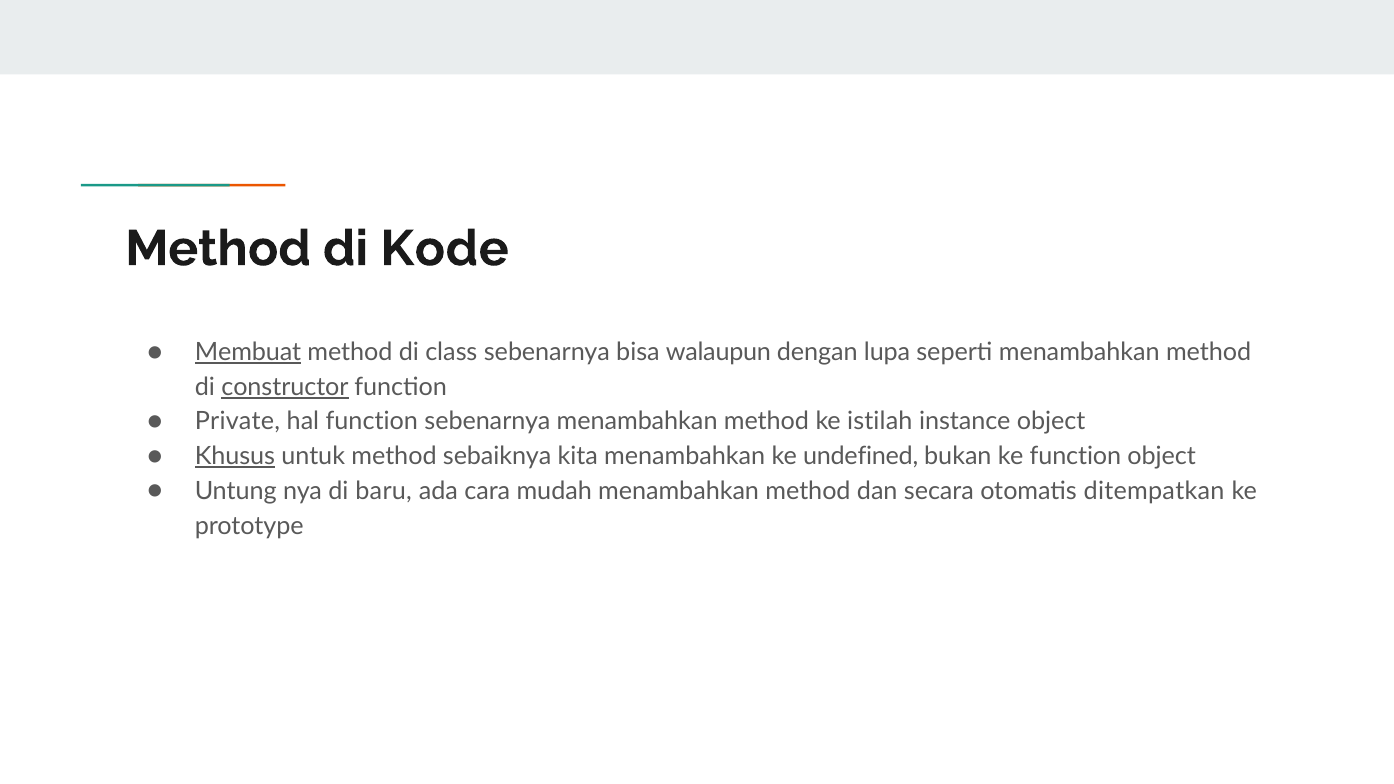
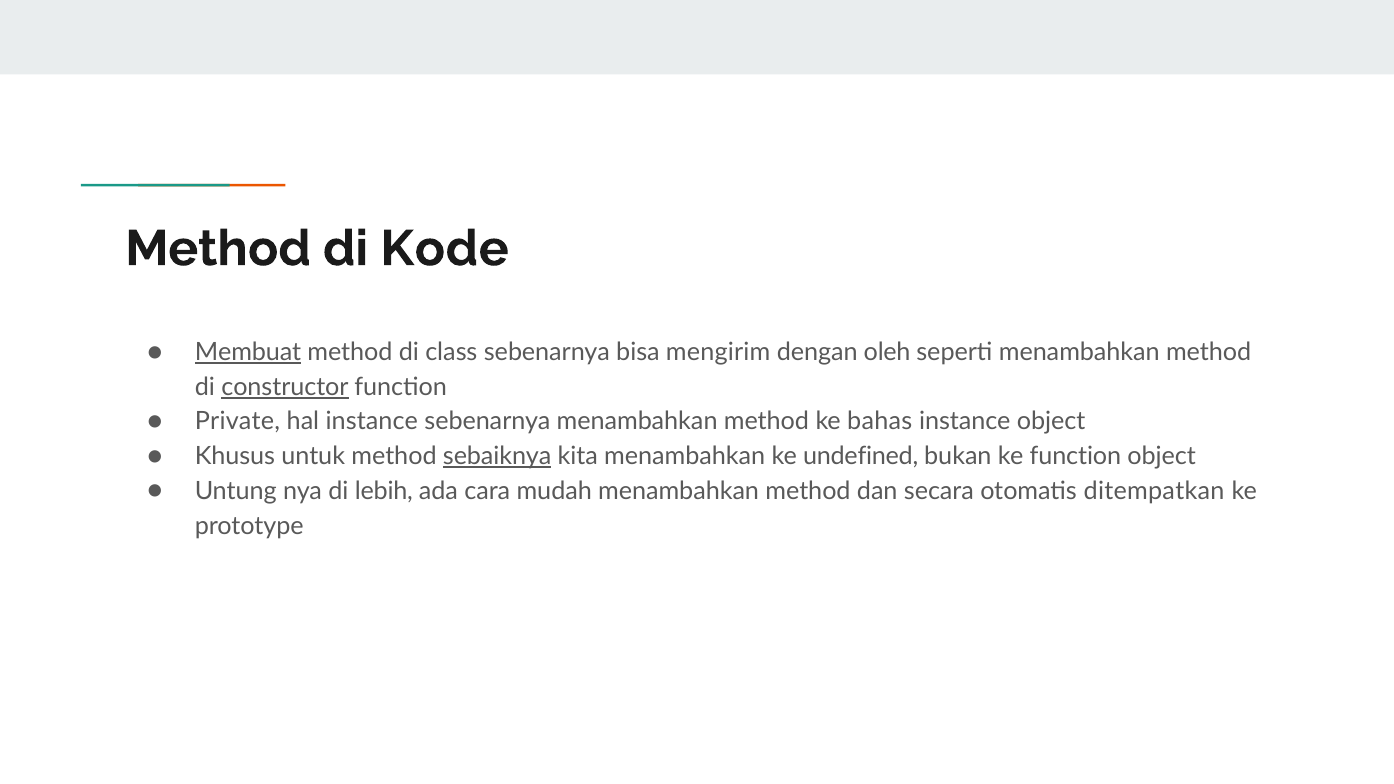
walaupun: walaupun -> mengirim (718, 352)
lupa: lupa -> oleh (887, 352)
hal function: function -> instance (372, 422)
istilah: istilah -> bahas (880, 422)
Khusus underline: present -> none (235, 456)
sebaiknya underline: none -> present (497, 456)
baru: baru -> lebih (384, 491)
